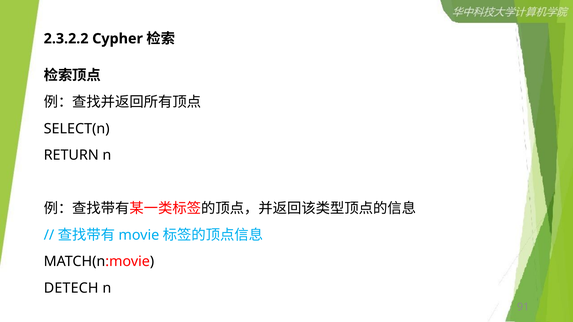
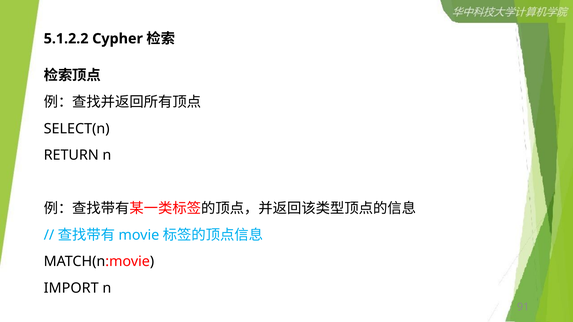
2.3.2.2: 2.3.2.2 -> 5.1.2.2 (66, 39)
DETECH: DETECH -> IMPORT (71, 288)
